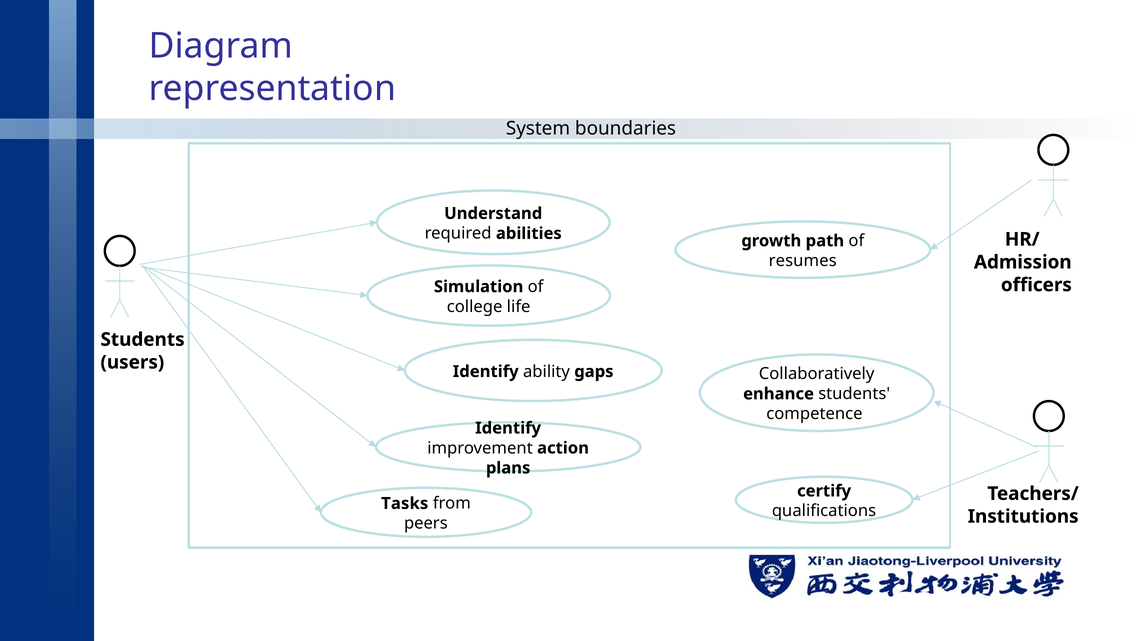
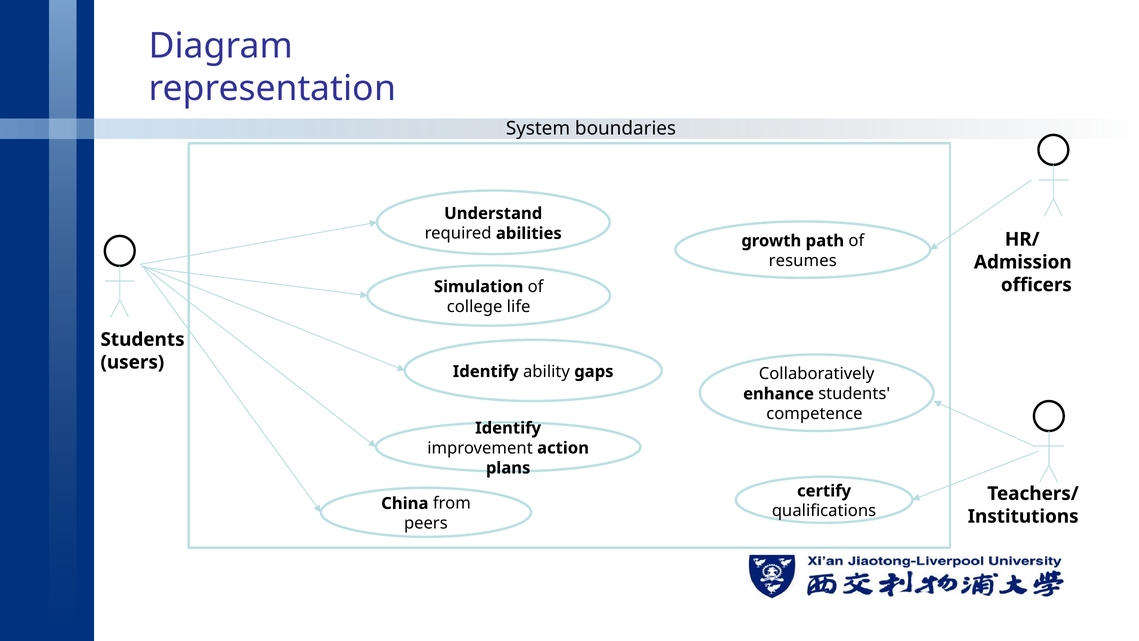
Tasks: Tasks -> China (405, 503)
